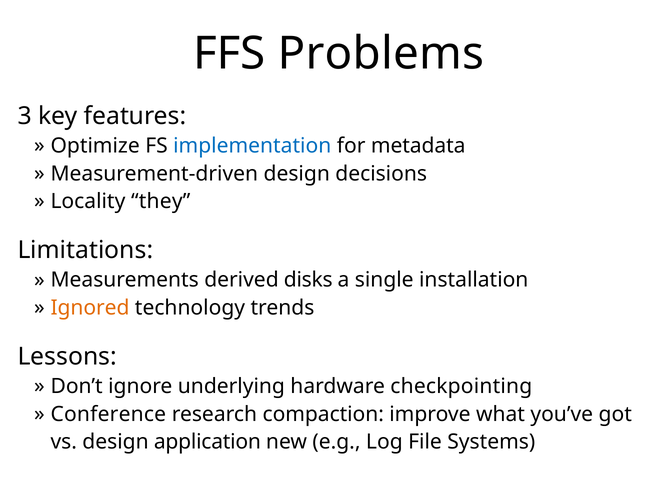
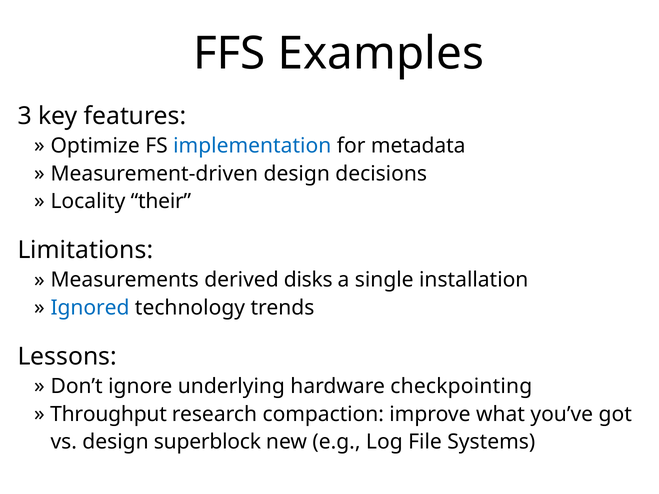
Problems: Problems -> Examples (381, 54)
they: they -> their (161, 201)
Ignored colour: orange -> blue (90, 308)
Conference: Conference -> Throughput (109, 414)
application: application -> superblock (207, 442)
